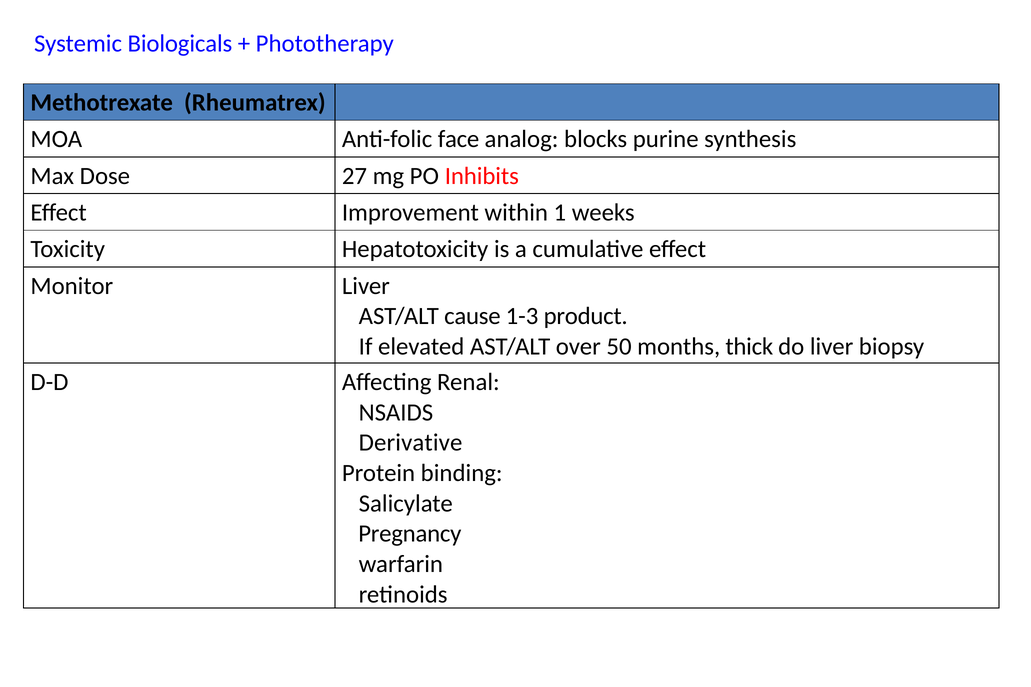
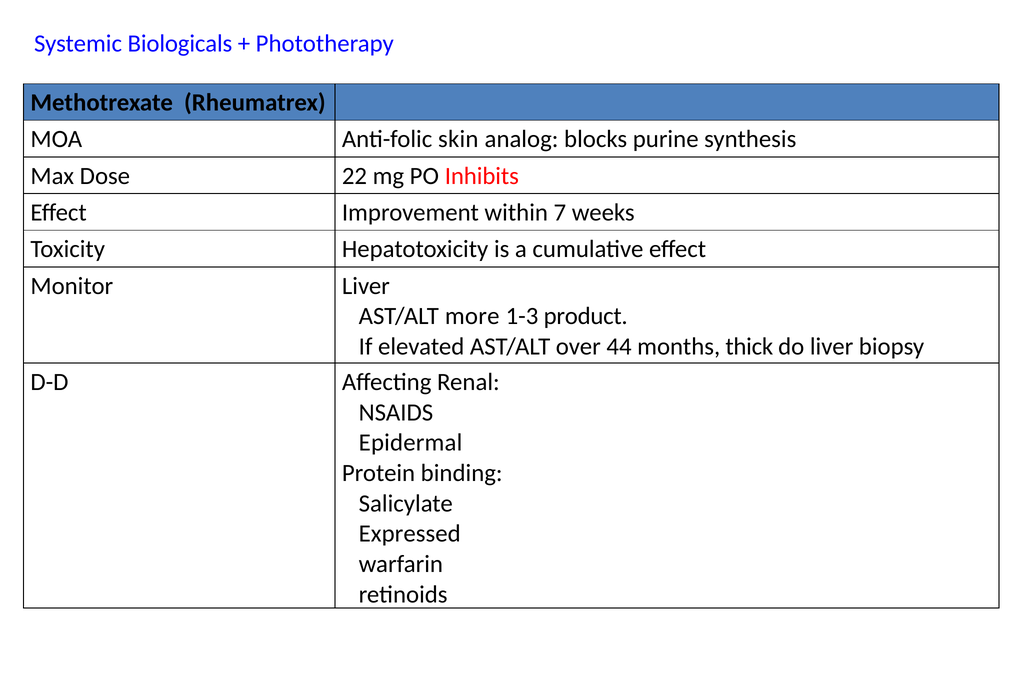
face: face -> skin (458, 139)
27: 27 -> 22 (354, 176)
1: 1 -> 7 (560, 213)
cause: cause -> more (472, 316)
50: 50 -> 44 (619, 347)
Derivative: Derivative -> Epidermal (411, 443)
Pregnancy: Pregnancy -> Expressed (410, 534)
